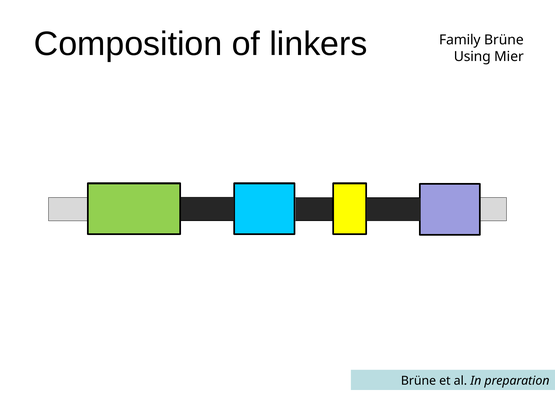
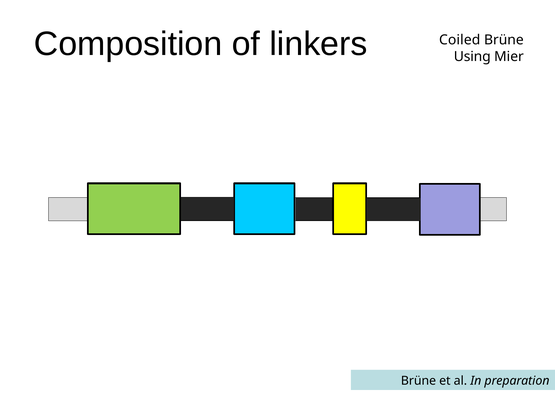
Family: Family -> Coiled (460, 40)
